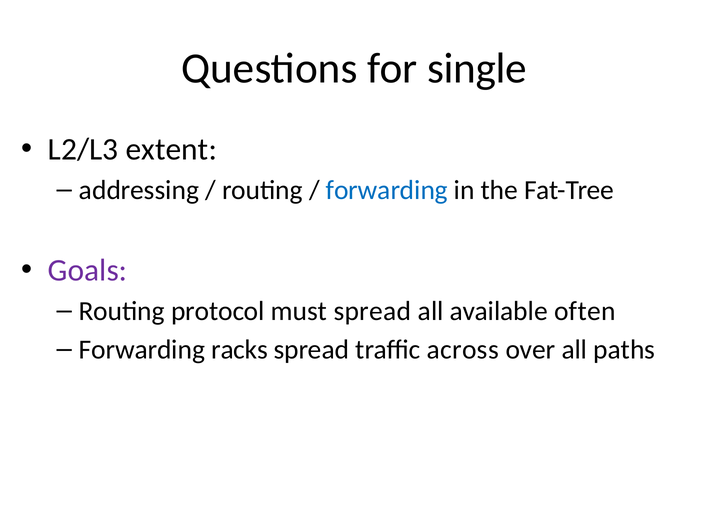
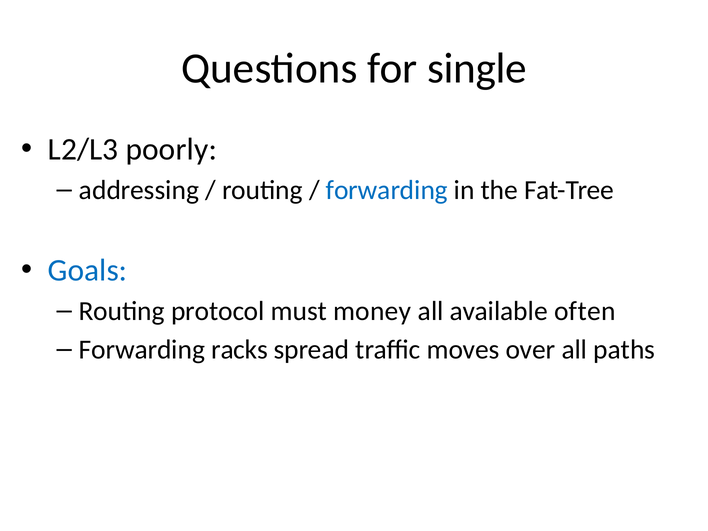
extent: extent -> poorly (171, 150)
Goals colour: purple -> blue (88, 271)
must spread: spread -> money (372, 311)
across: across -> moves (463, 350)
